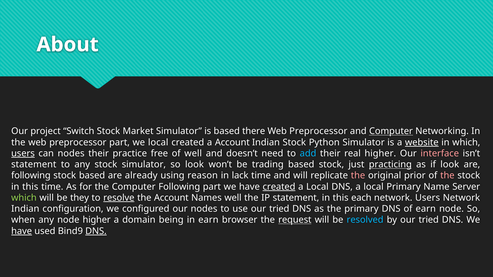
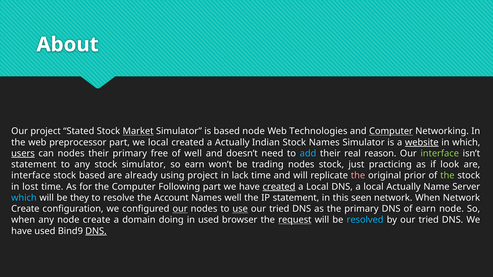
Switch: Switch -> Stated (79, 131)
Market underline: none -> present (138, 131)
based there: there -> node (254, 131)
Preprocessor: Preprocessor -> Technologies (318, 131)
a Account: Account -> Actually (232, 142)
Stock Python: Python -> Names (324, 142)
their practice: practice -> primary (130, 154)
real higher: higher -> reason (380, 154)
interface colour: pink -> light green (440, 154)
so look: look -> earn (195, 165)
trading based: based -> nodes (301, 165)
practicing underline: present -> none (390, 165)
following: following -> interface (31, 176)
using reason: reason -> project (203, 176)
the colour: pink -> light green (447, 176)
this: this -> lost (30, 187)
local Primary: Primary -> Actually (404, 187)
which colour: light green -> light blue (24, 198)
resolve underline: present -> none (119, 198)
each: each -> seen (361, 198)
network Users: Users -> When (428, 198)
Indian: Indian -> Create (25, 209)
our underline: none -> present (180, 209)
use underline: none -> present (240, 209)
node higher: higher -> create (97, 220)
being: being -> doing (171, 220)
in earn: earn -> used (209, 220)
have underline: present -> none (22, 231)
